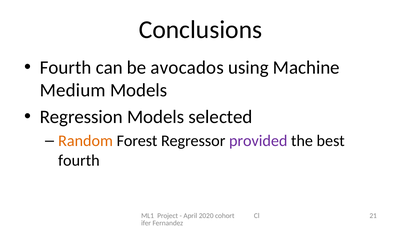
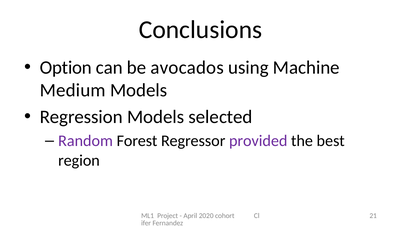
Fourth: Fourth -> Option (66, 67)
Random colour: orange -> purple (86, 141)
fourth: fourth -> region (79, 160)
